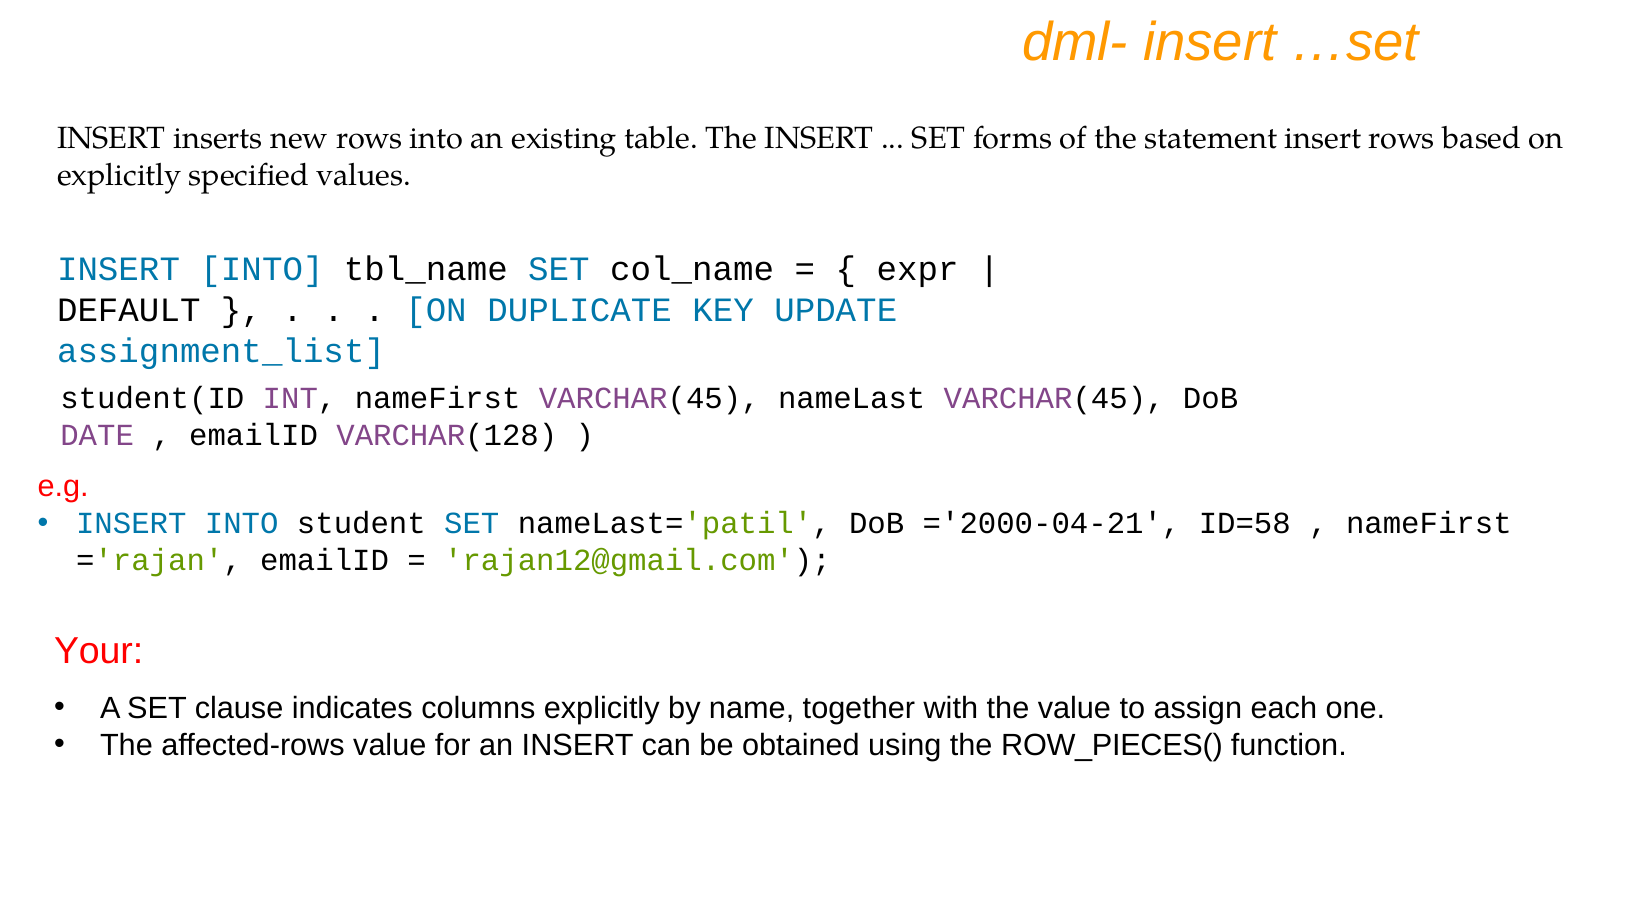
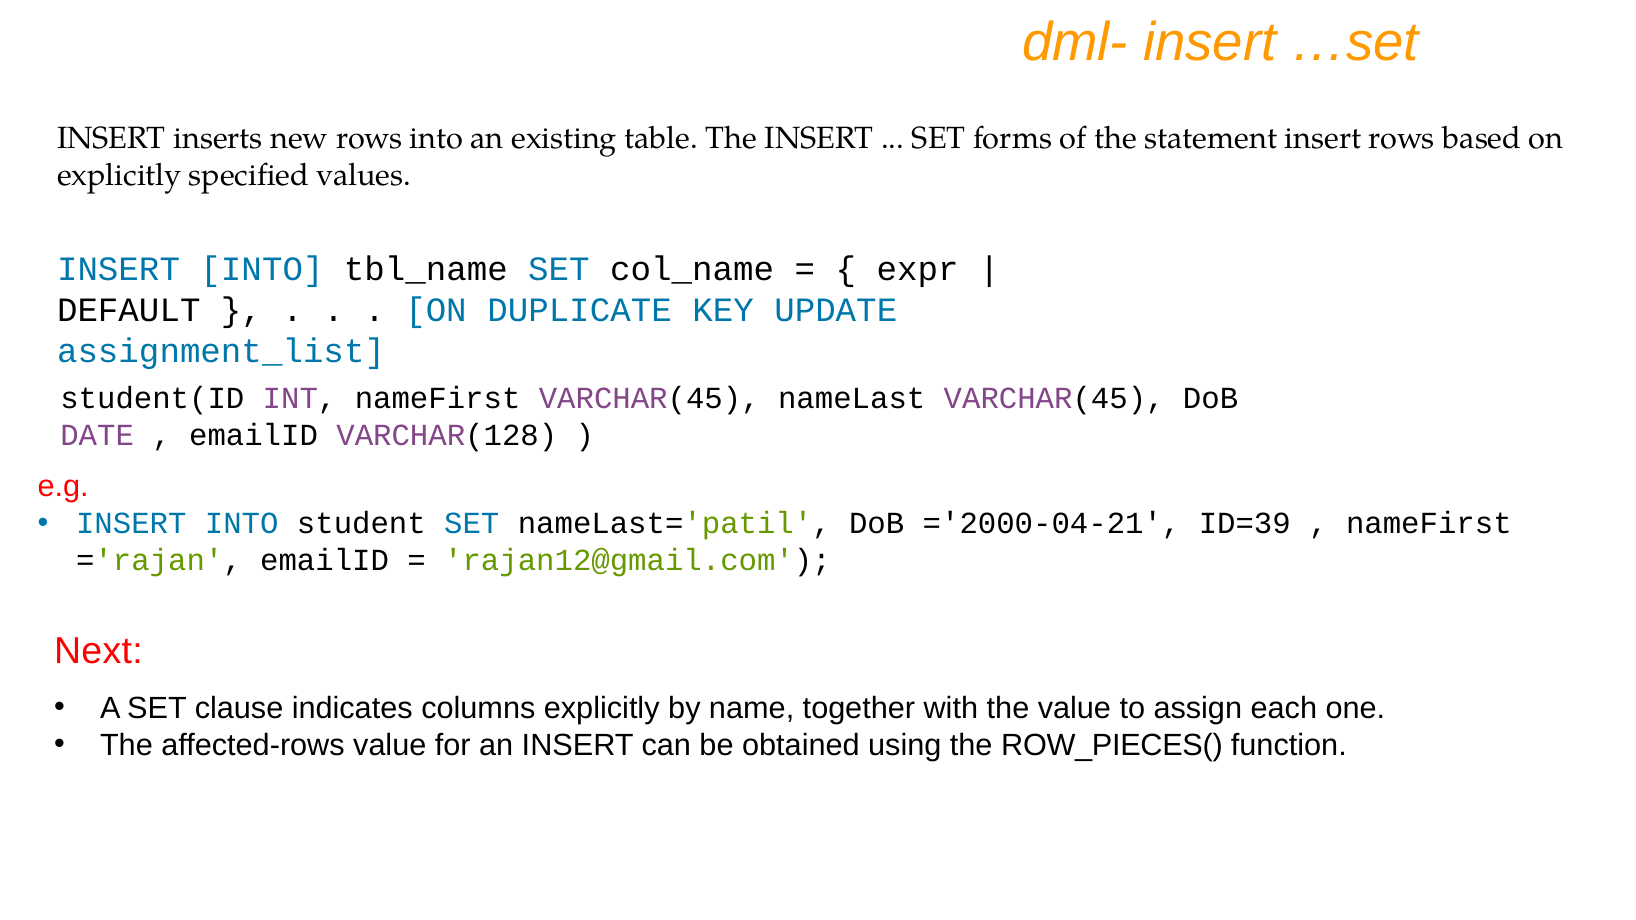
ID=58: ID=58 -> ID=39 (1245, 524)
Your: Your -> Next (98, 652)
